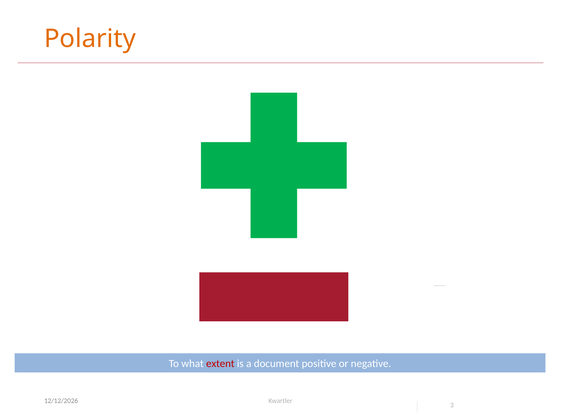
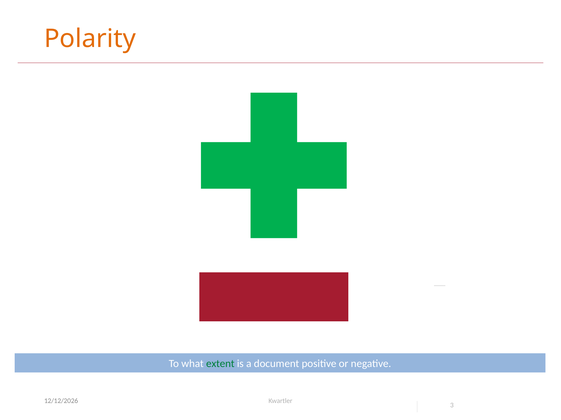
extent colour: red -> green (220, 364)
